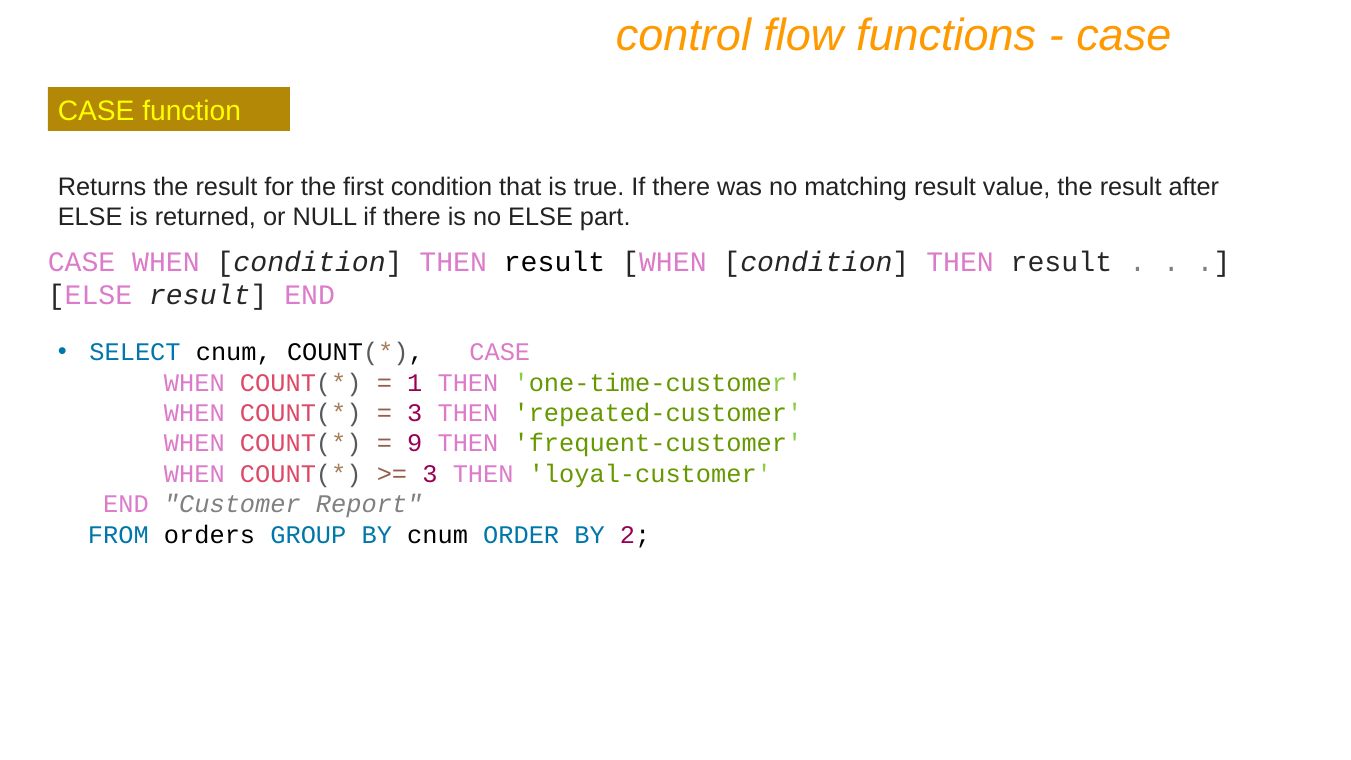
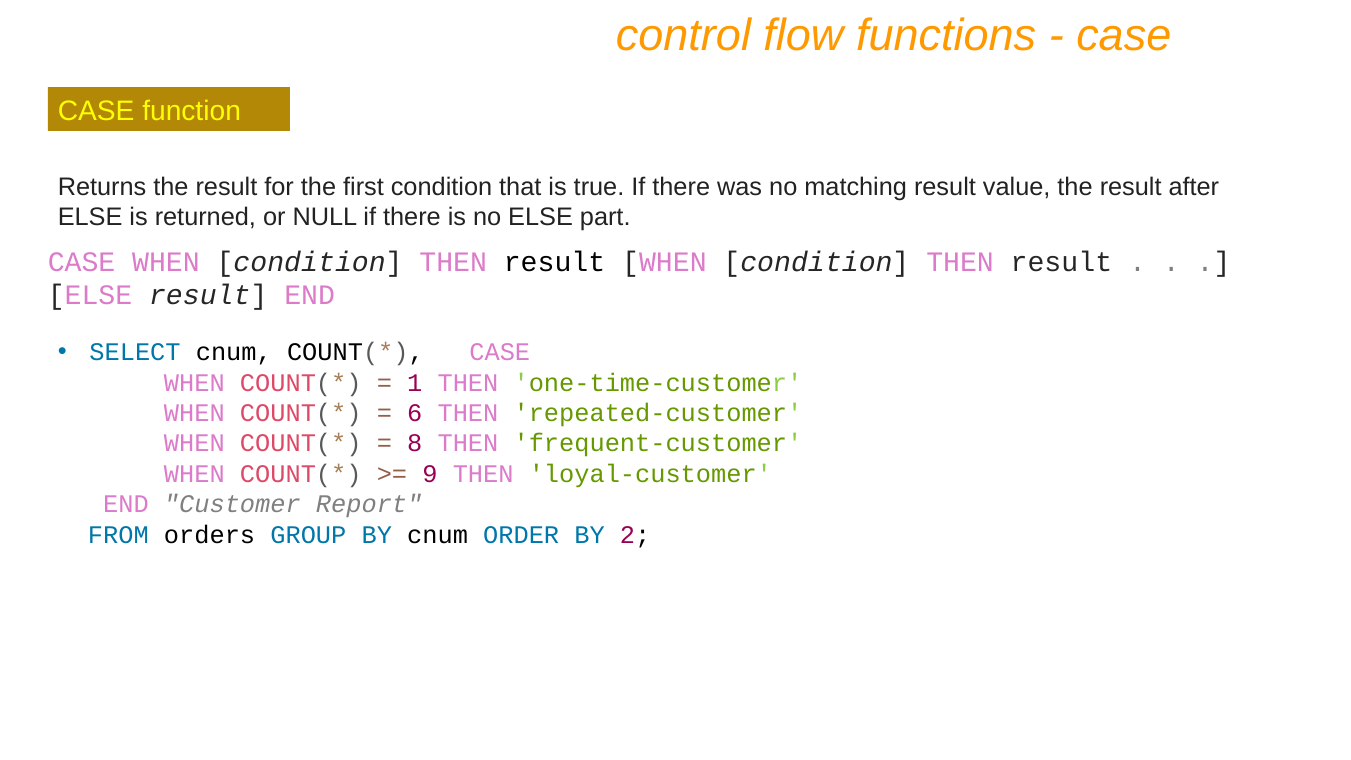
3: 3 -> 6 (415, 413)
9: 9 -> 8 (415, 444)
3: 3 -> 9 (430, 474)
